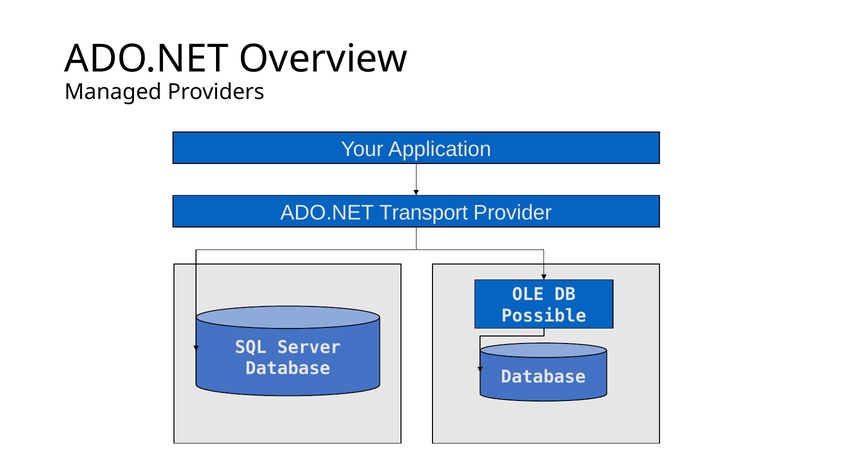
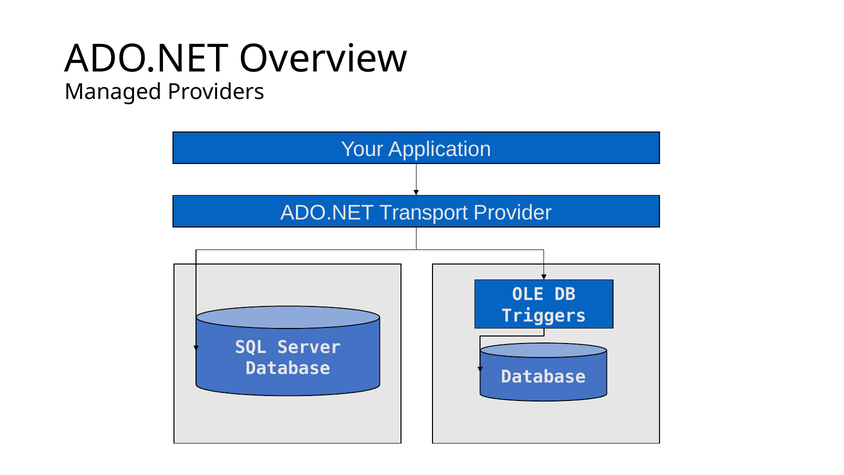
Possible: Possible -> Triggers (544, 316)
